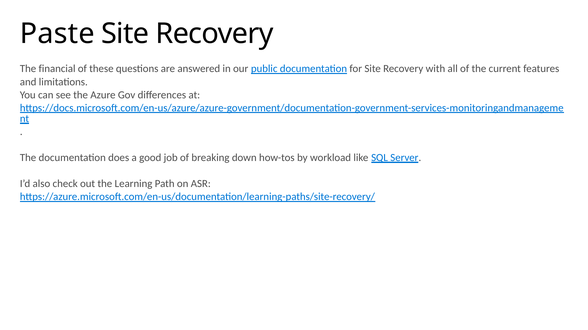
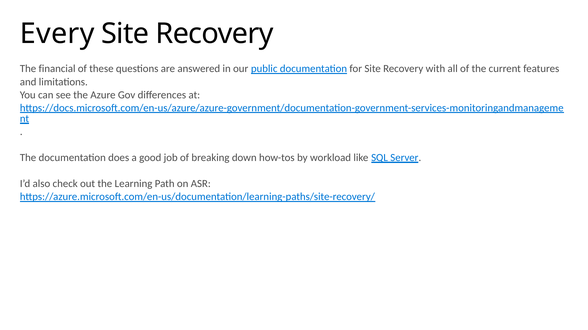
Paste: Paste -> Every (57, 34)
